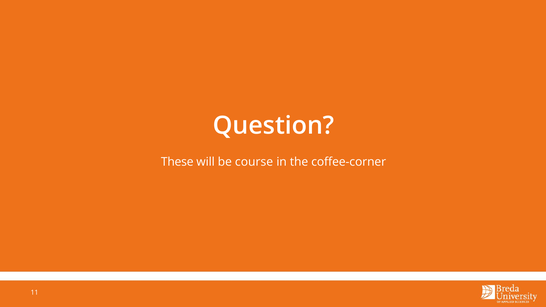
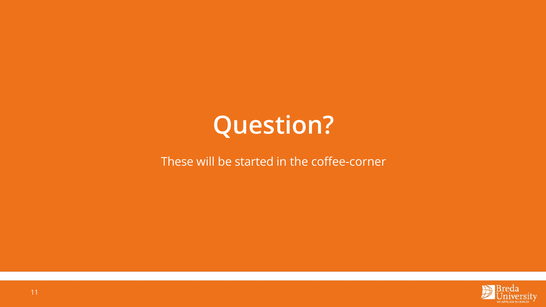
course: course -> started (254, 162)
